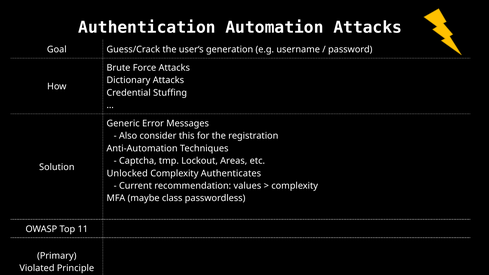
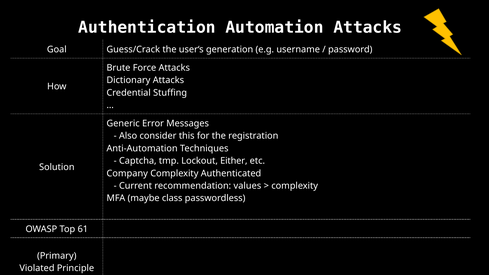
Areas: Areas -> Either (234, 161)
Unlocked: Unlocked -> Company (127, 173)
Authenticates: Authenticates -> Authenticated (231, 173)
11: 11 -> 61 (83, 229)
